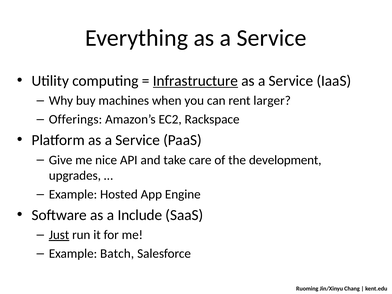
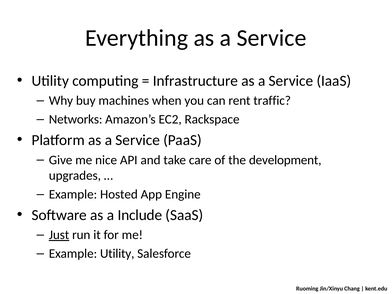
Infrastructure underline: present -> none (195, 81)
larger: larger -> traffic (272, 101)
Offerings: Offerings -> Networks (76, 119)
Example Batch: Batch -> Utility (117, 254)
